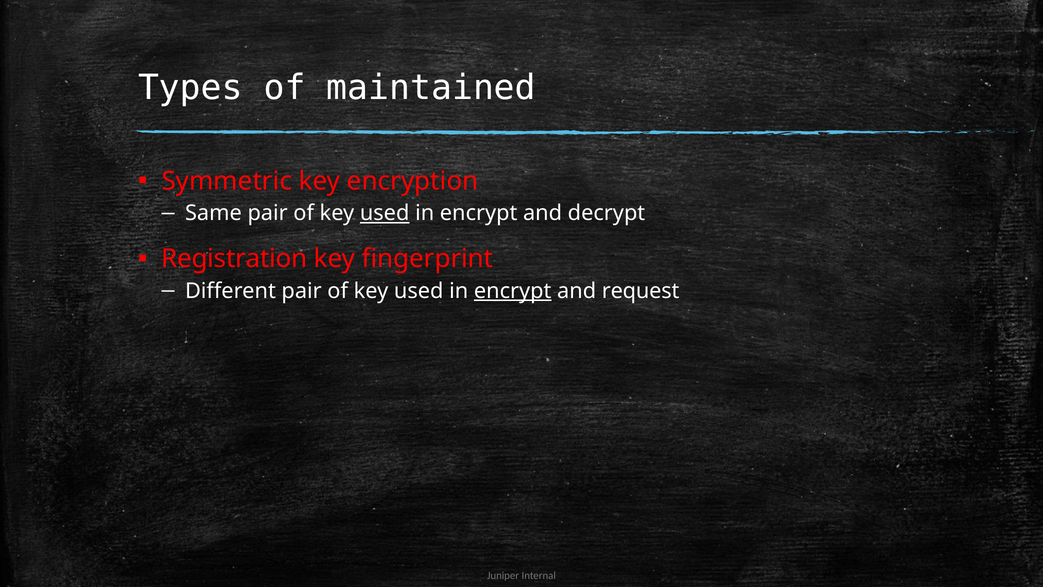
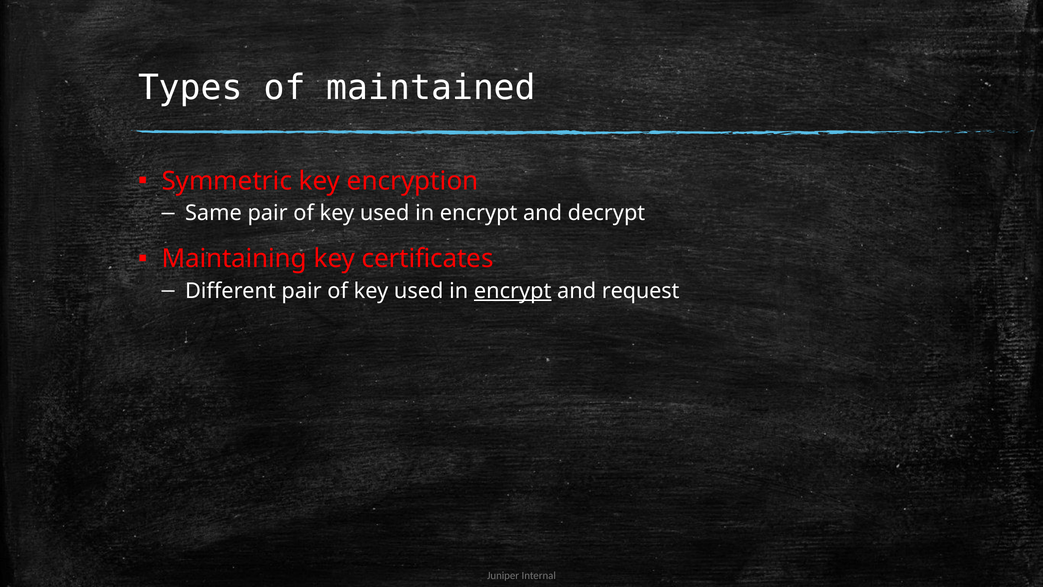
used underline: present -> none (385, 213)
Registration: Registration -> Maintaining (234, 259)
fingerprint: fingerprint -> certificates (428, 259)
